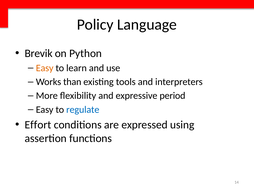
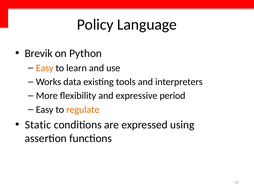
than: than -> data (72, 82)
regulate colour: blue -> orange (83, 109)
Effort: Effort -> Static (38, 124)
